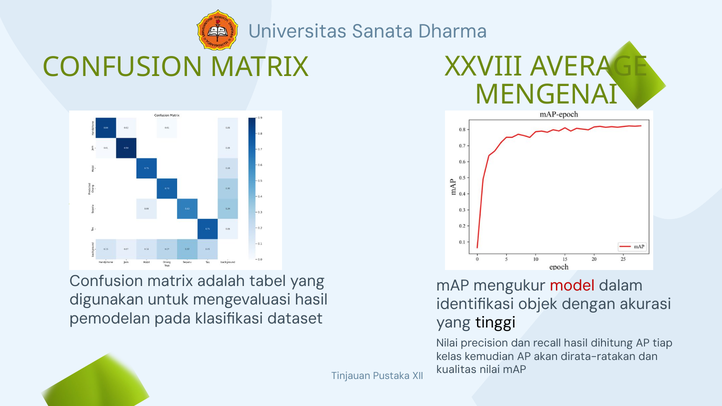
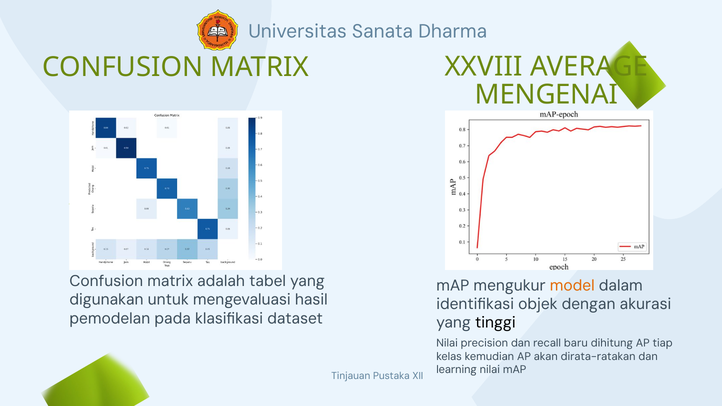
model colour: red -> orange (572, 286)
recall hasil: hasil -> baru (576, 343)
kualitas: kualitas -> learning (457, 370)
